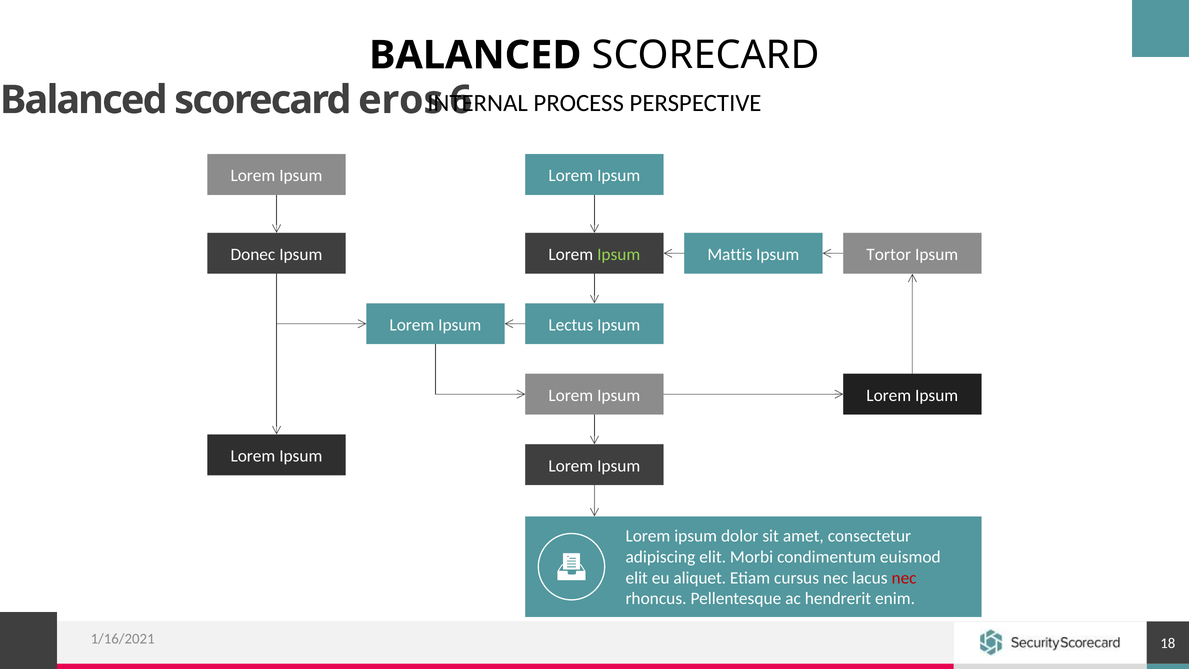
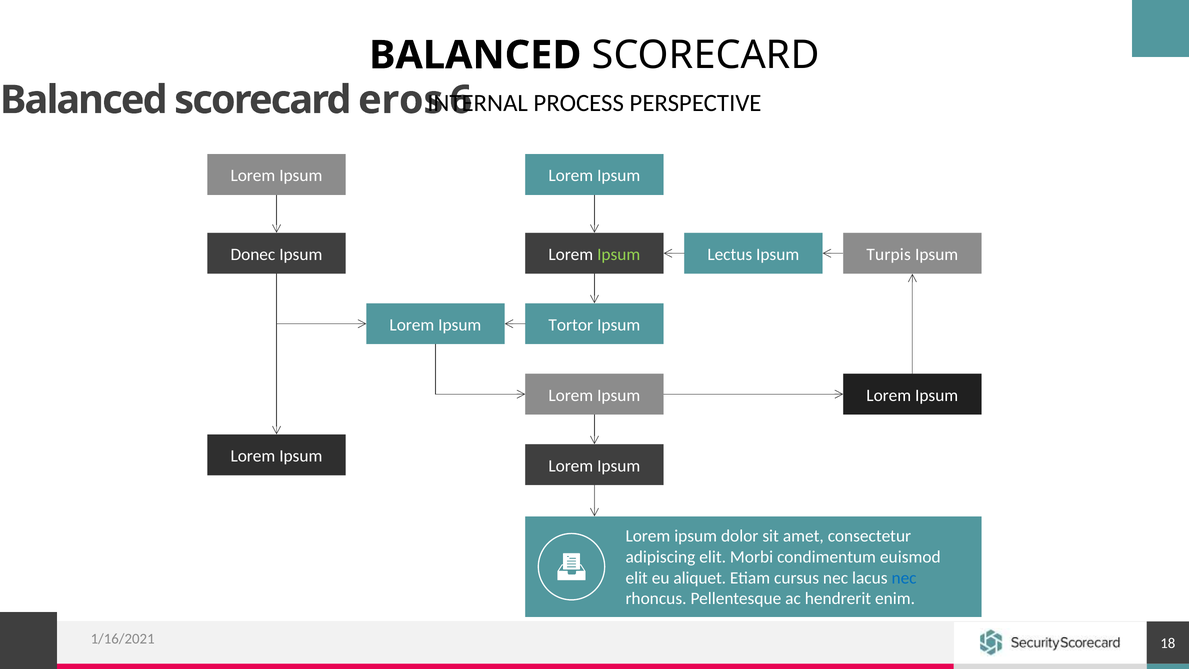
Mattis: Mattis -> Lectus (730, 254)
Tortor: Tortor -> Turpis (889, 254)
Lectus: Lectus -> Tortor (571, 325)
nec colour: red -> blue (904, 578)
